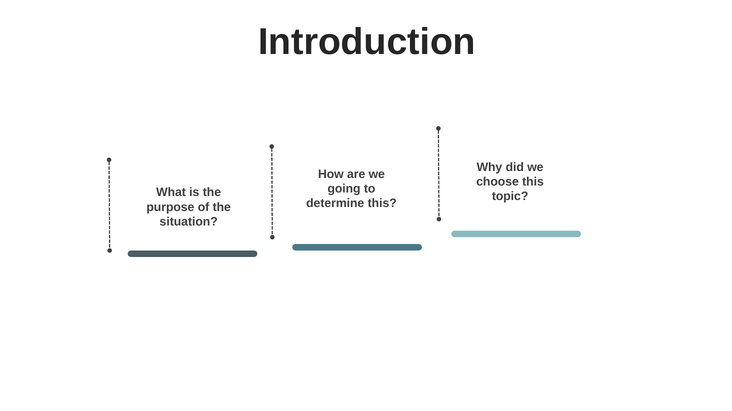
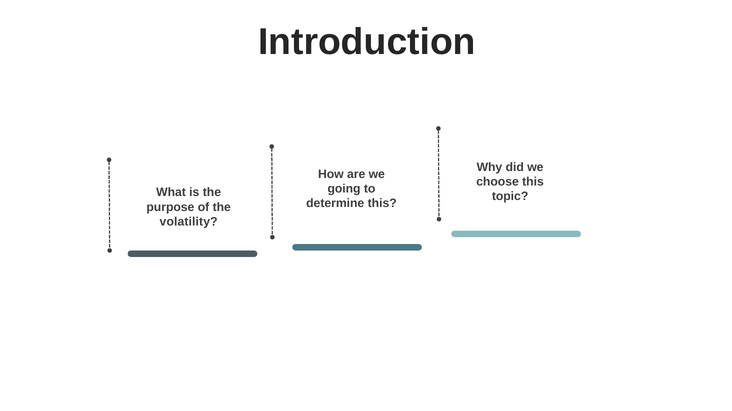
situation: situation -> volatility (189, 222)
